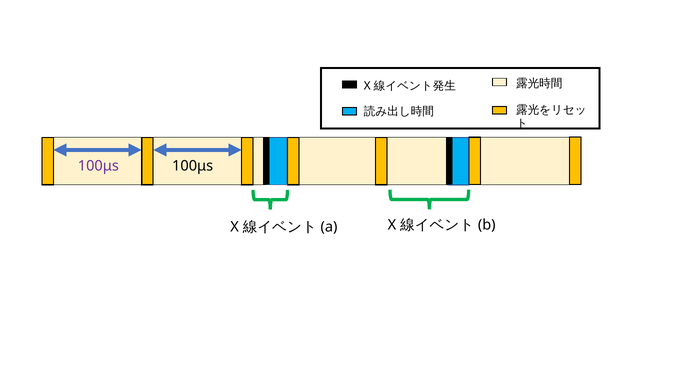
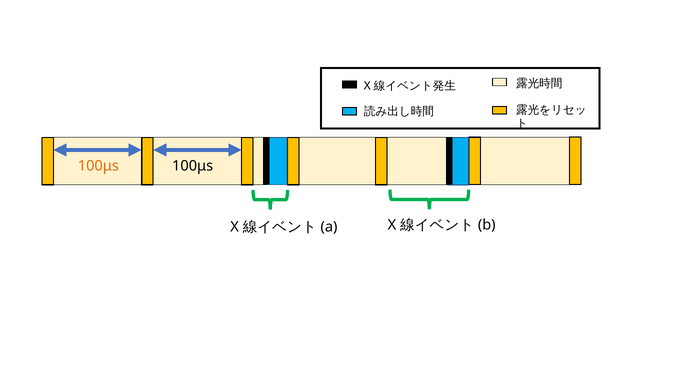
100μs colour: purple -> orange (98, 166)
